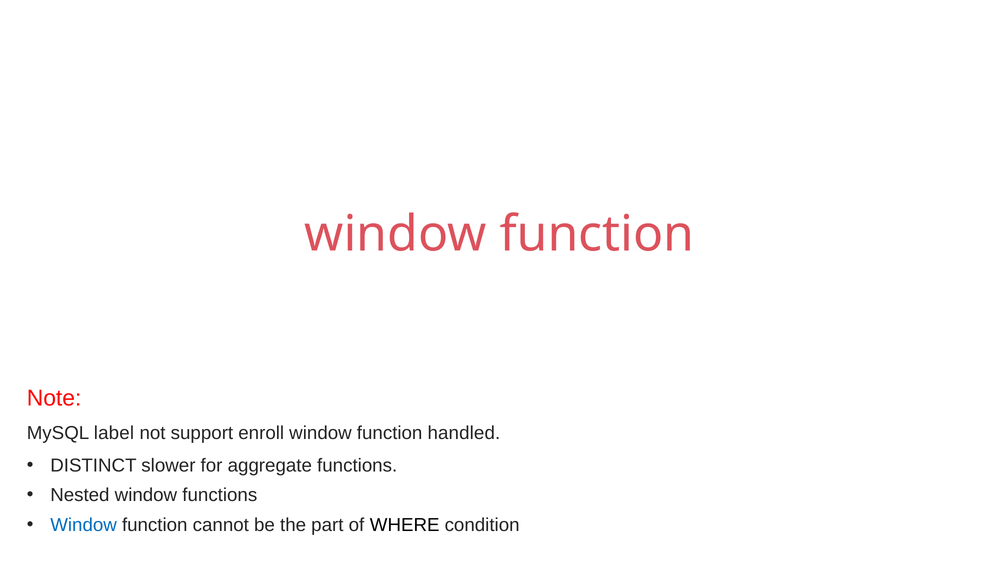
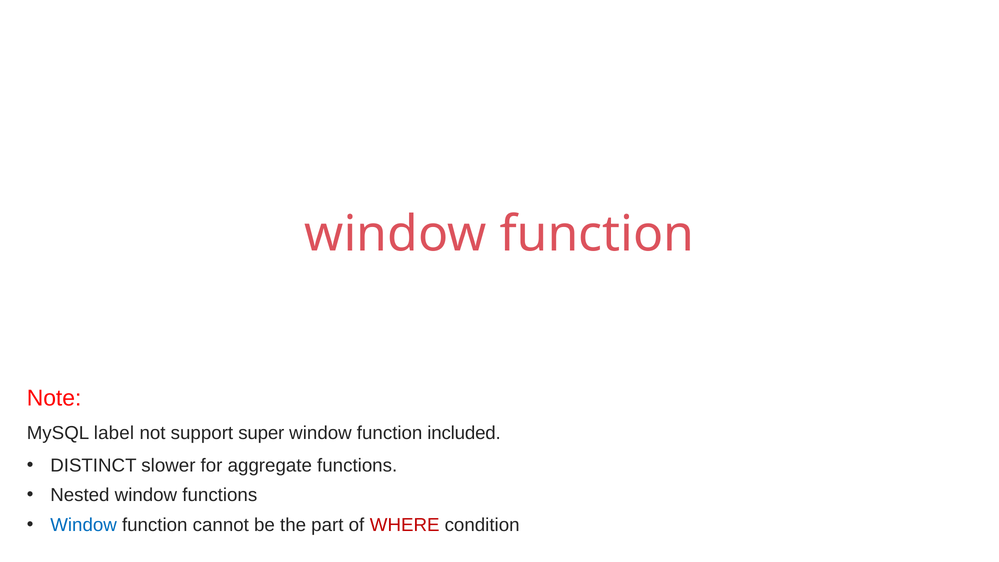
enroll: enroll -> super (261, 433)
handled: handled -> included (464, 433)
WHERE colour: black -> red (405, 525)
